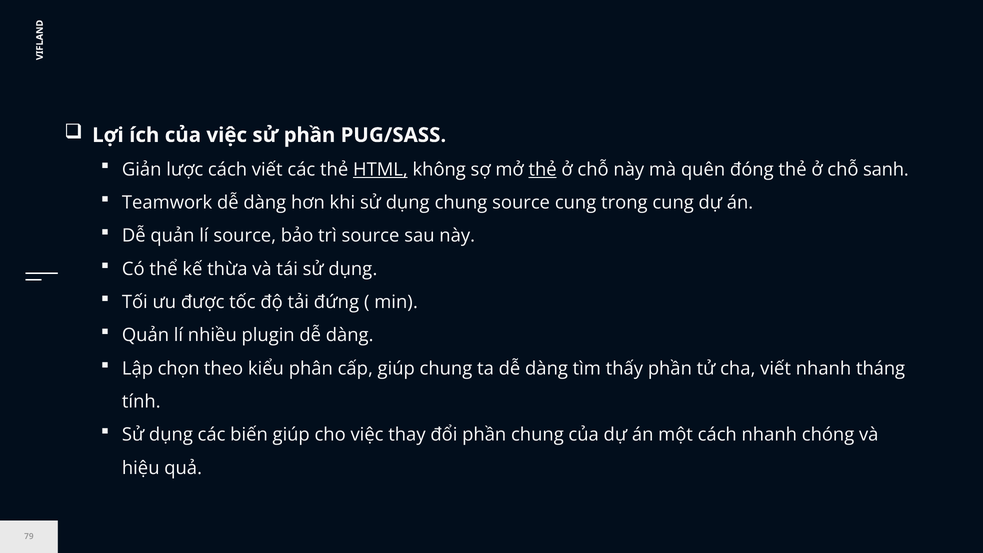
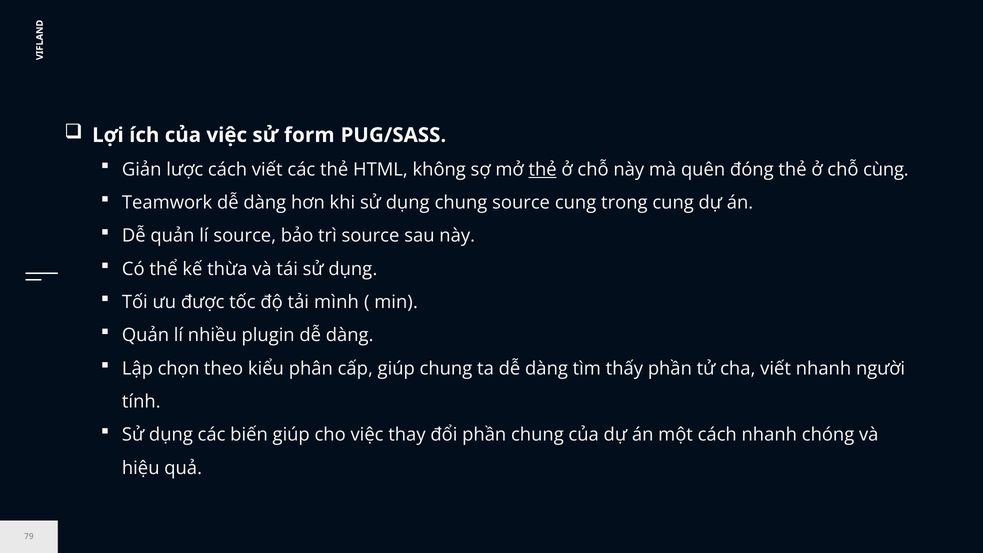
sử phần: phần -> form (309, 135)
HTML underline: present -> none (380, 169)
sanh: sanh -> cùng (886, 169)
đứng: đứng -> mình (336, 302)
tháng: tháng -> người (881, 368)
